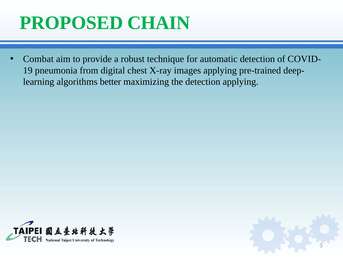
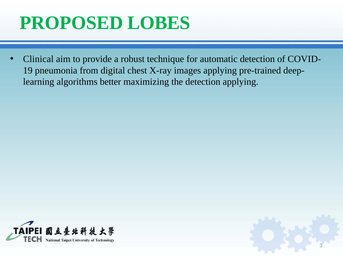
CHAIN: CHAIN -> LOBES (159, 23)
Combat: Combat -> Clinical (38, 59)
